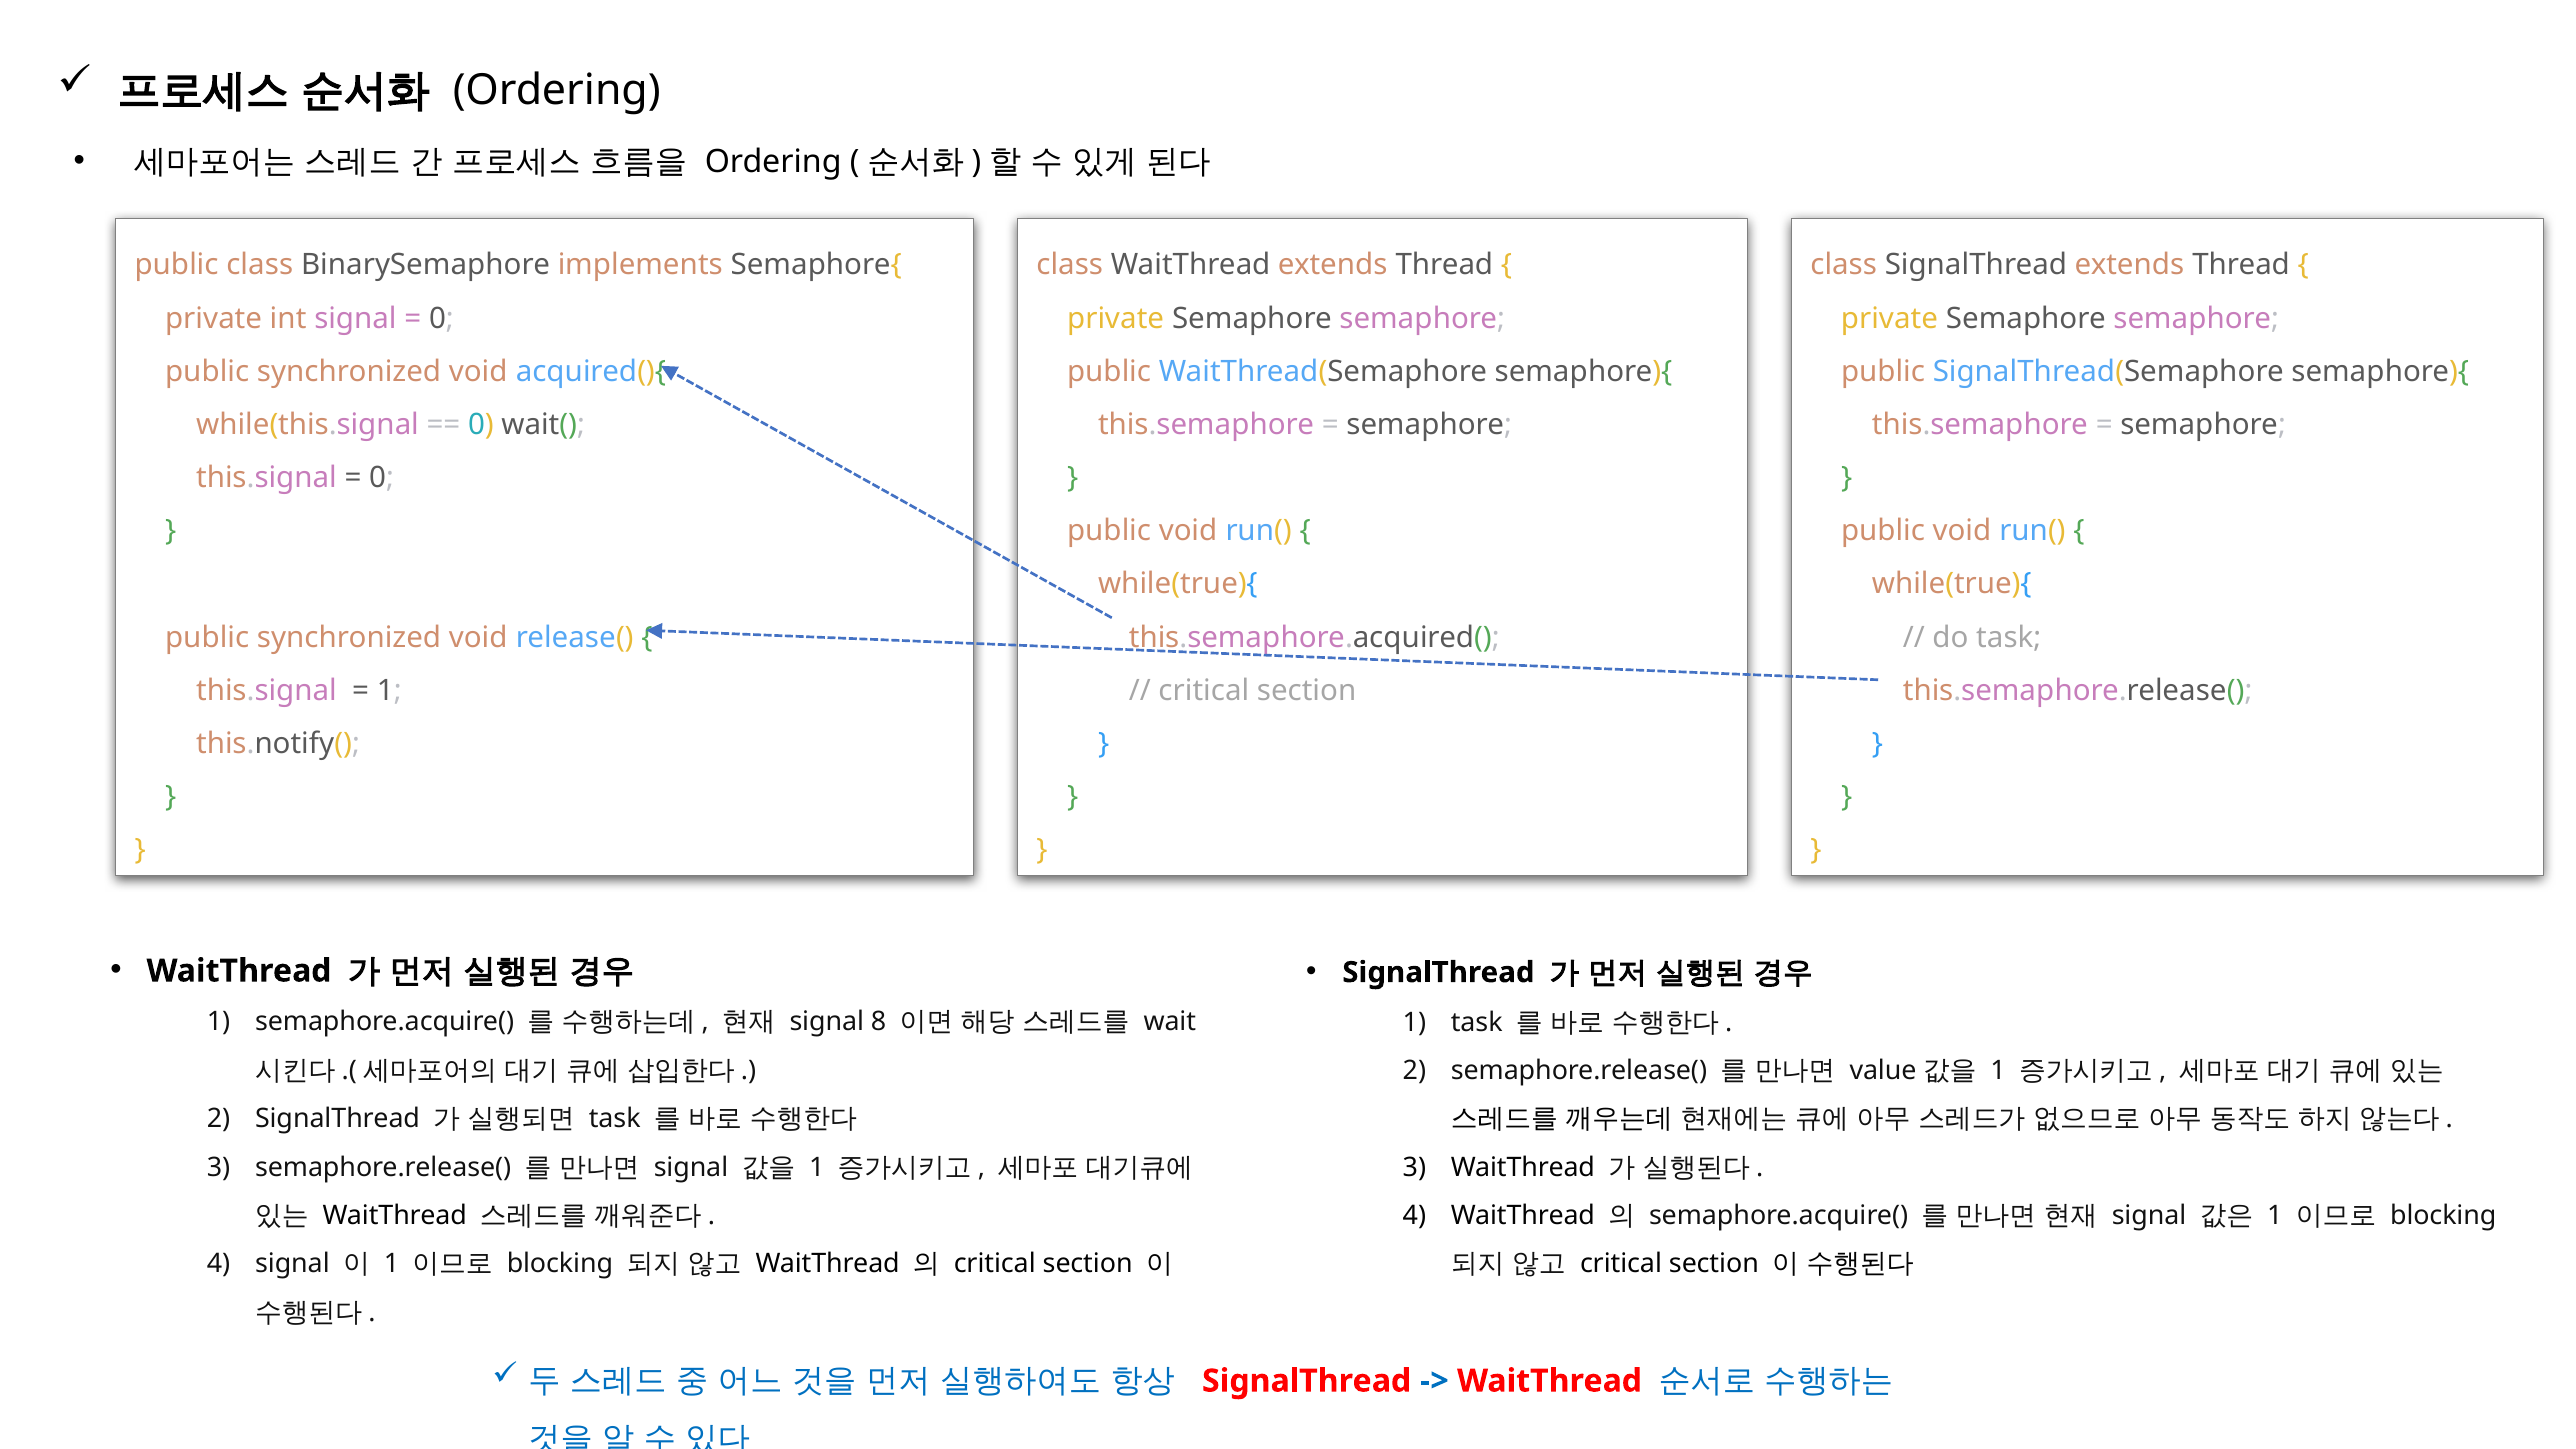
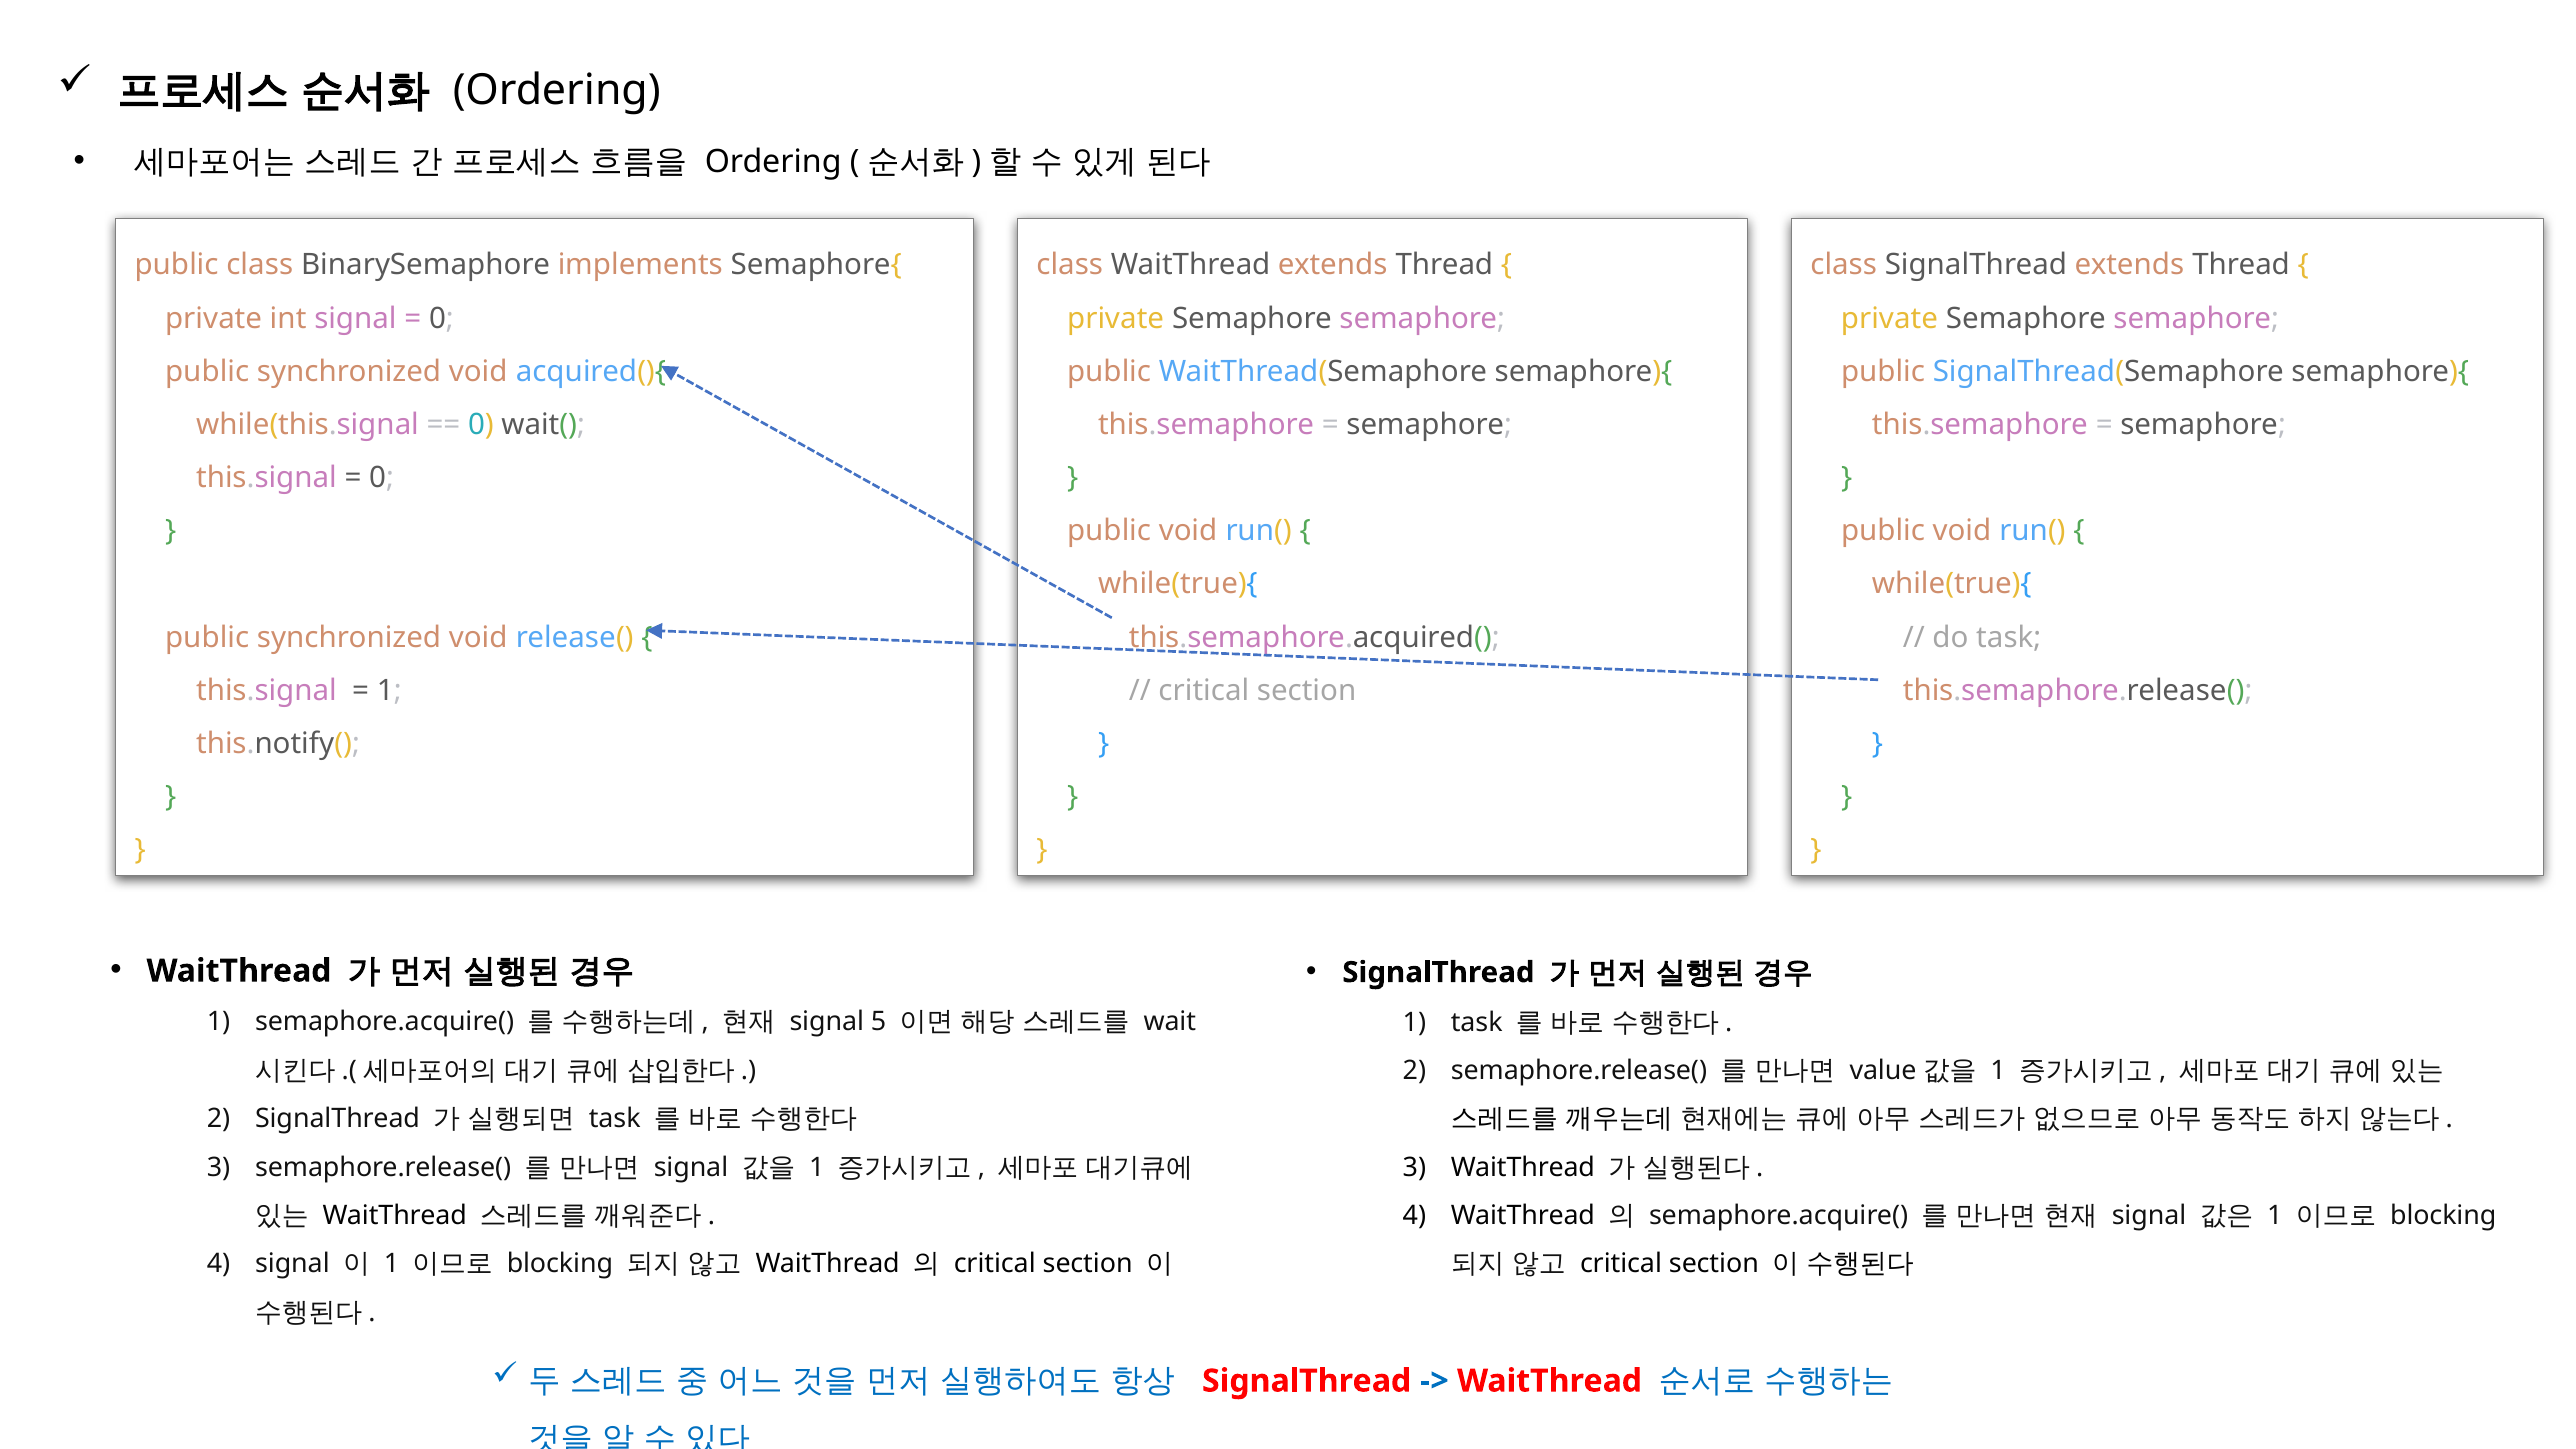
8: 8 -> 5 (879, 1022)
